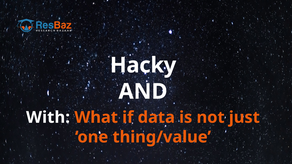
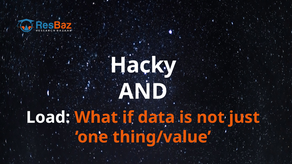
With: With -> Load (48, 118)
